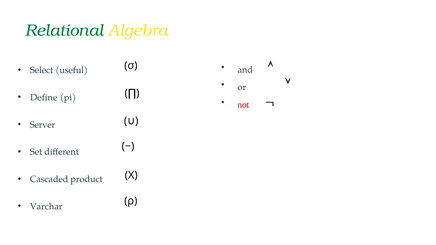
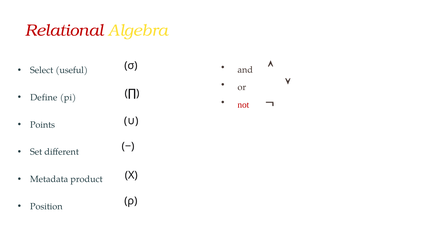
Relational colour: green -> red (64, 31)
Server: Server -> Points (43, 125)
Cascaded: Cascaded -> Metadata (49, 179)
Varchar: Varchar -> Position (46, 207)
